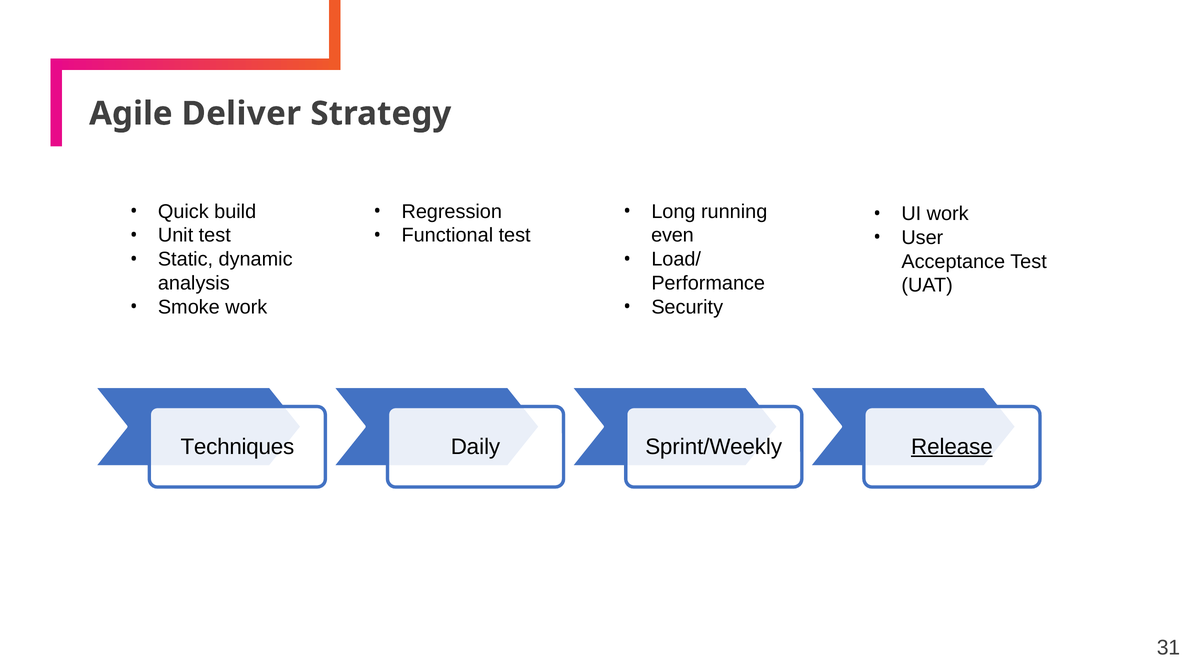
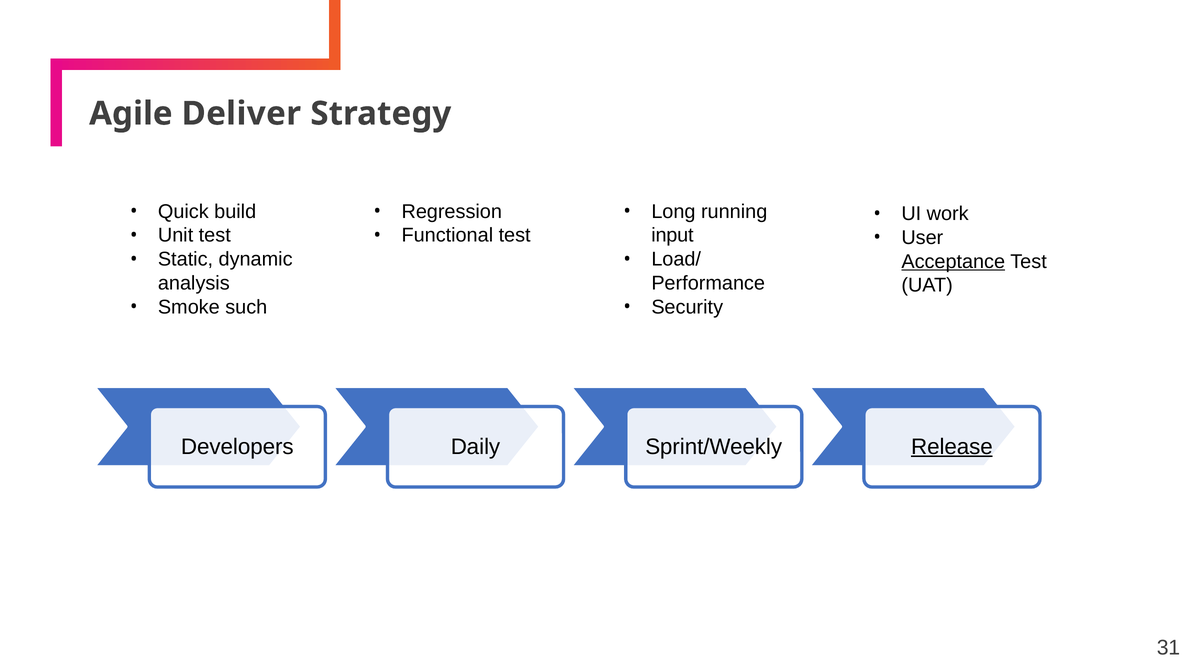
even: even -> input (672, 235)
Acceptance underline: none -> present (953, 261)
Smoke work: work -> such (246, 307)
Techniques: Techniques -> Developers (237, 446)
